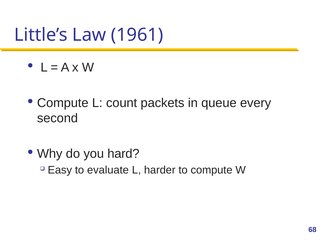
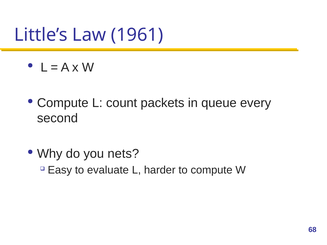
hard: hard -> nets (123, 154)
